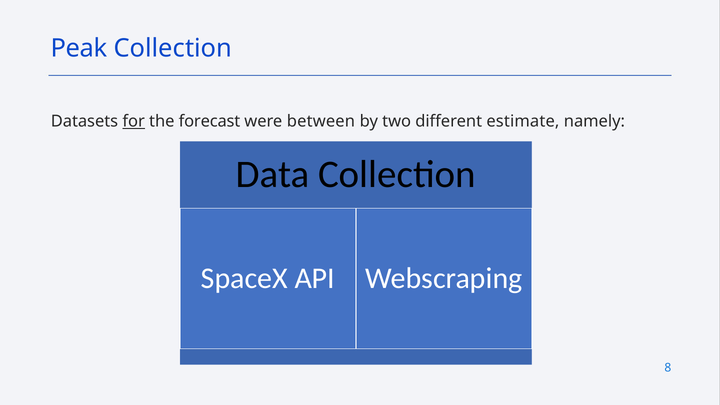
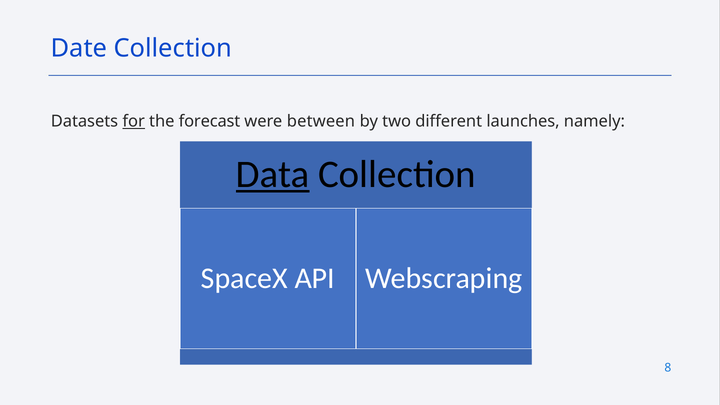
Peak: Peak -> Date (79, 48)
estimate: estimate -> launches (523, 122)
Data underline: none -> present (273, 175)
